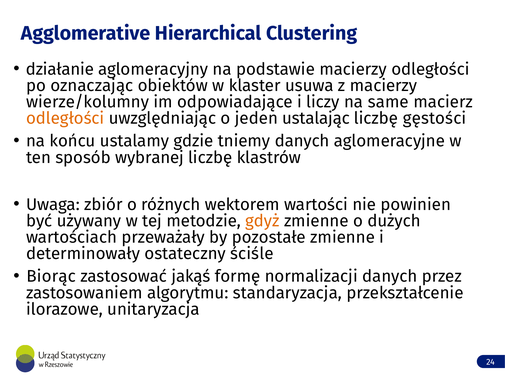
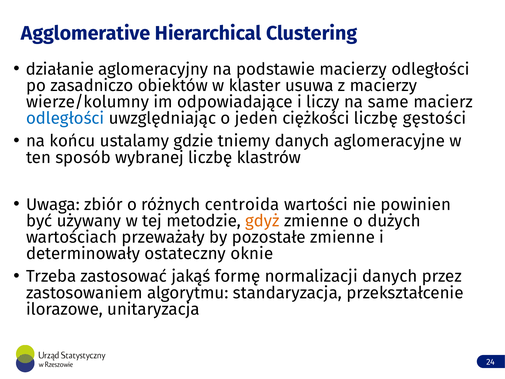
oznaczając: oznaczając -> zasadniczo (92, 86)
odległości colour: orange -> blue (65, 118)
ustalając: ustalając -> ciężkości (316, 118)
wektorem: wektorem -> centroida (242, 204)
ściśle: ściśle -> oknie (252, 254)
Biorąc: Biorąc -> Trzeba (51, 276)
